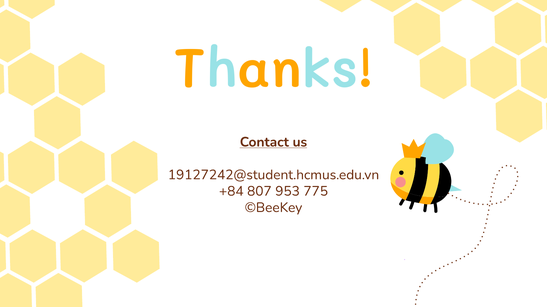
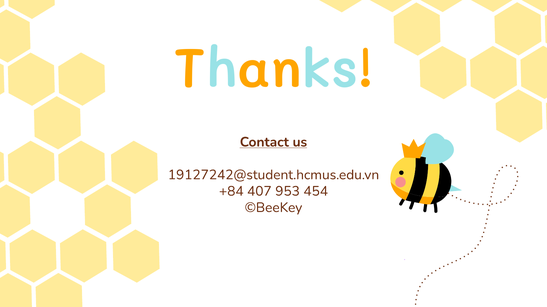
807: 807 -> 407 (259, 192)
775: 775 -> 454 (316, 192)
